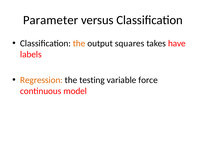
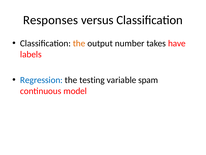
Parameter: Parameter -> Responses (51, 20)
squares: squares -> number (130, 43)
Regression colour: orange -> blue (41, 80)
force: force -> spam (148, 80)
